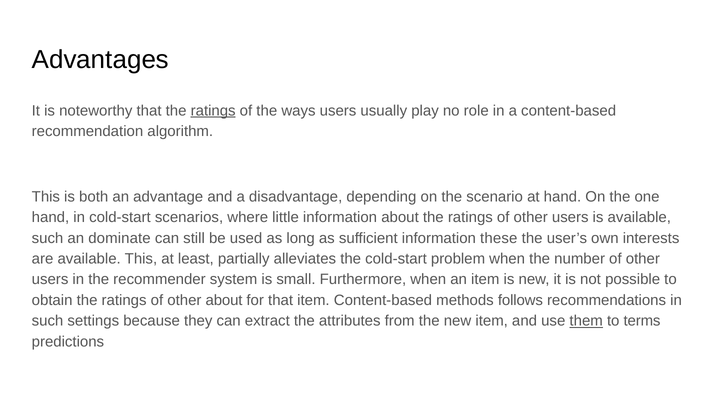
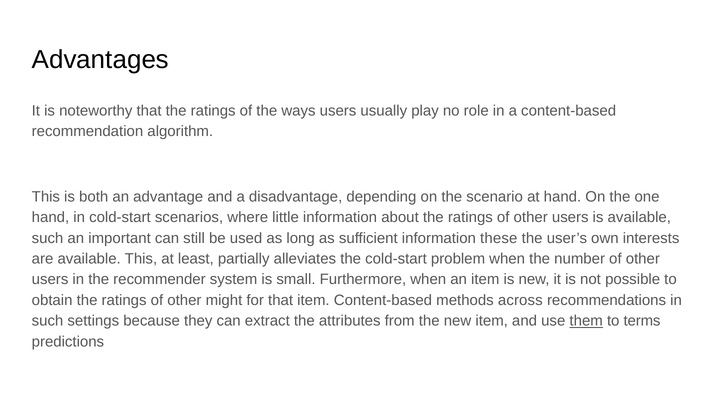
ratings underline: present -> none (213, 111)
dominate: dominate -> important (120, 238)
other about: about -> might (224, 300)
follows: follows -> across (520, 300)
